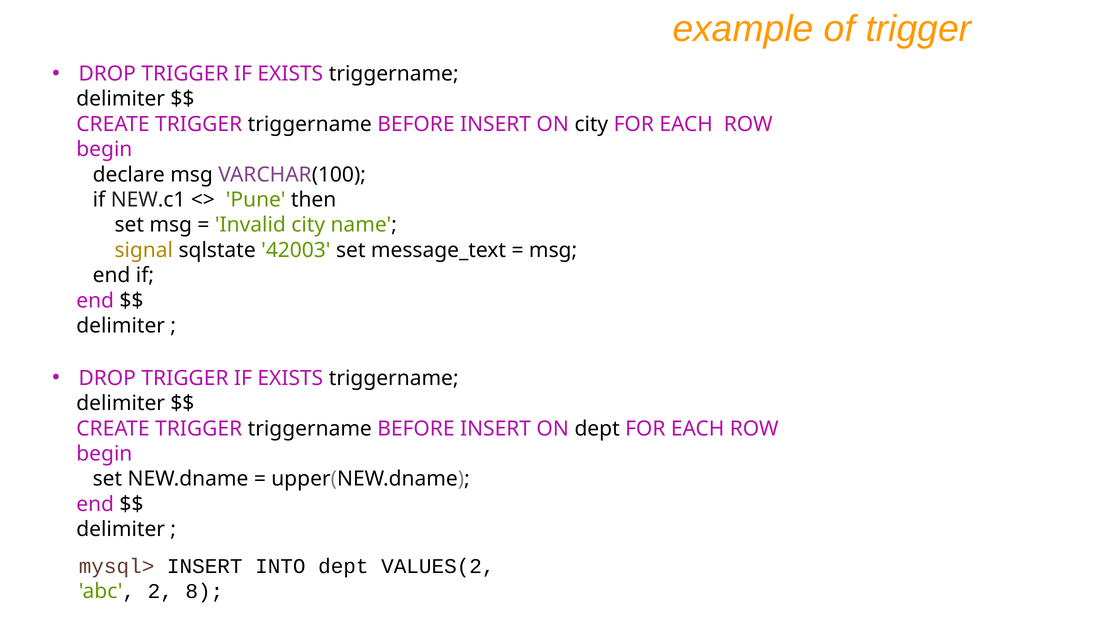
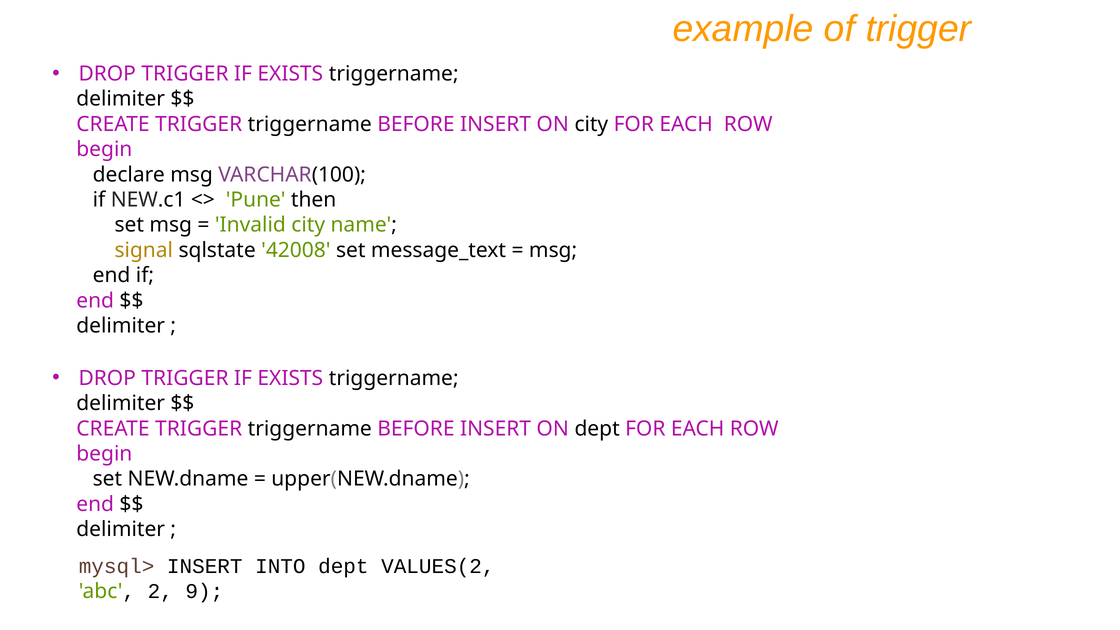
42003: 42003 -> 42008 (296, 250)
8: 8 -> 9 (204, 591)
